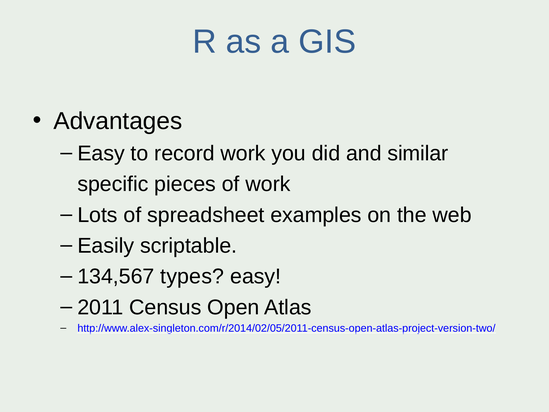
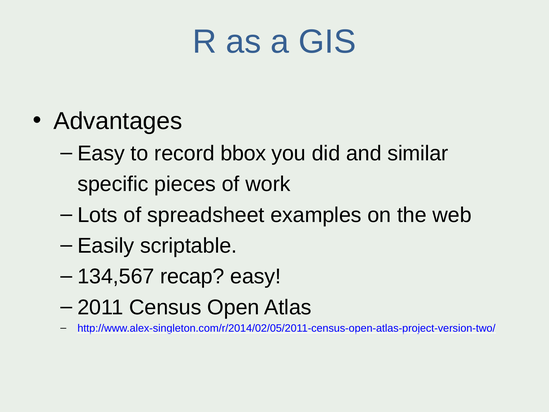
record work: work -> bbox (243, 153)
types: types -> recap (192, 276)
